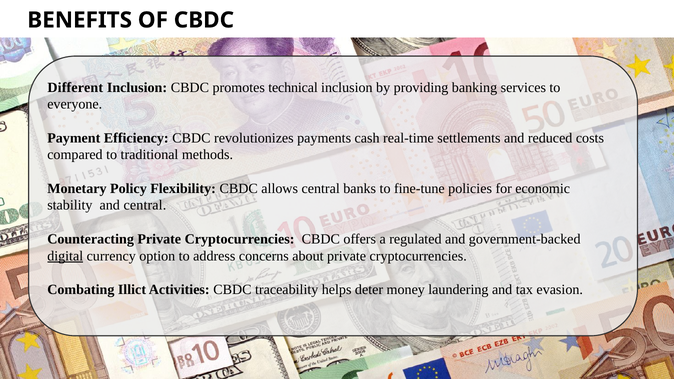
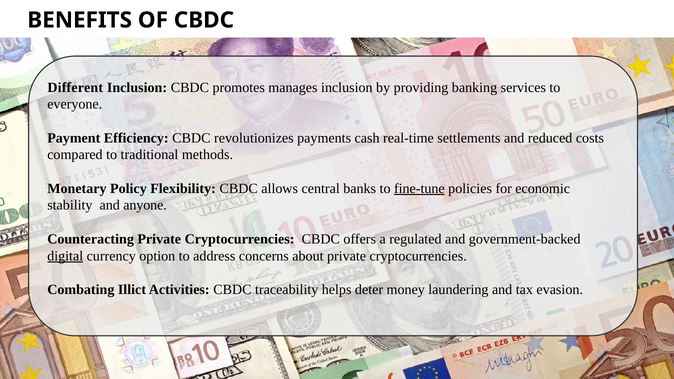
technical: technical -> manages (293, 87)
fine-tune underline: none -> present (419, 189)
and central: central -> anyone (145, 205)
